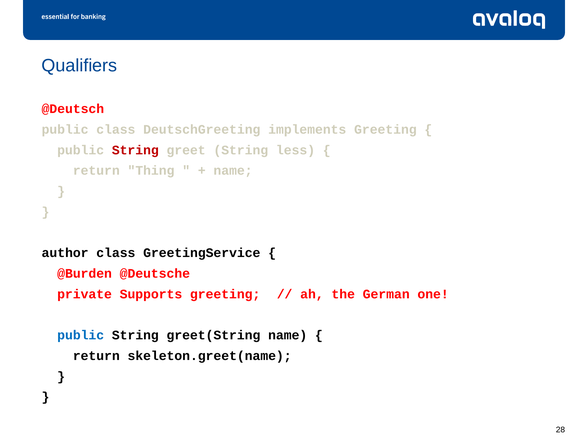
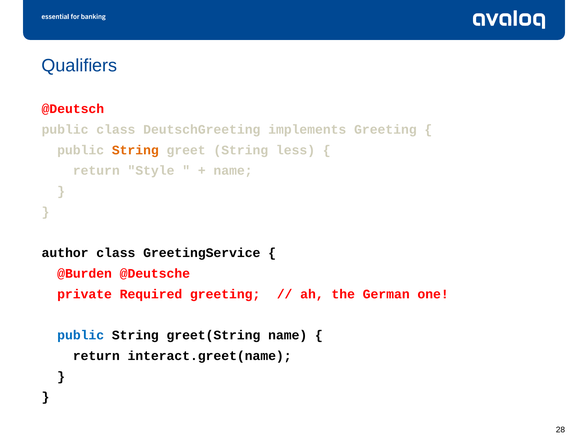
String colour: red -> orange (135, 150)
Thing: Thing -> Style (151, 171)
Supports: Supports -> Required (151, 294)
skeleton.greet(name: skeleton.greet(name -> interact.greet(name (210, 356)
